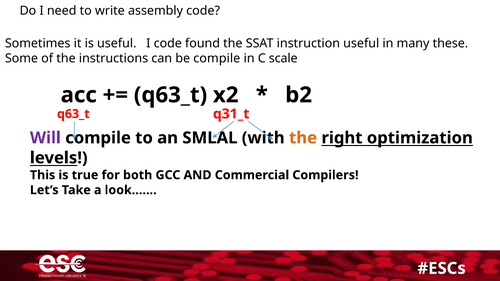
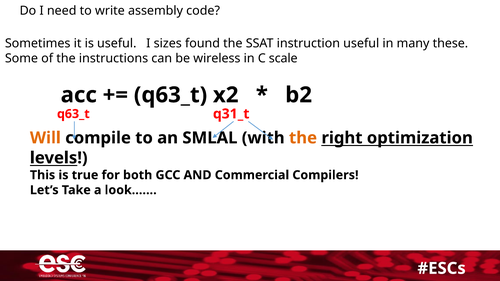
I code: code -> sizes (168, 44)
be compile: compile -> wireless (217, 59)
Will colour: purple -> orange (45, 138)
